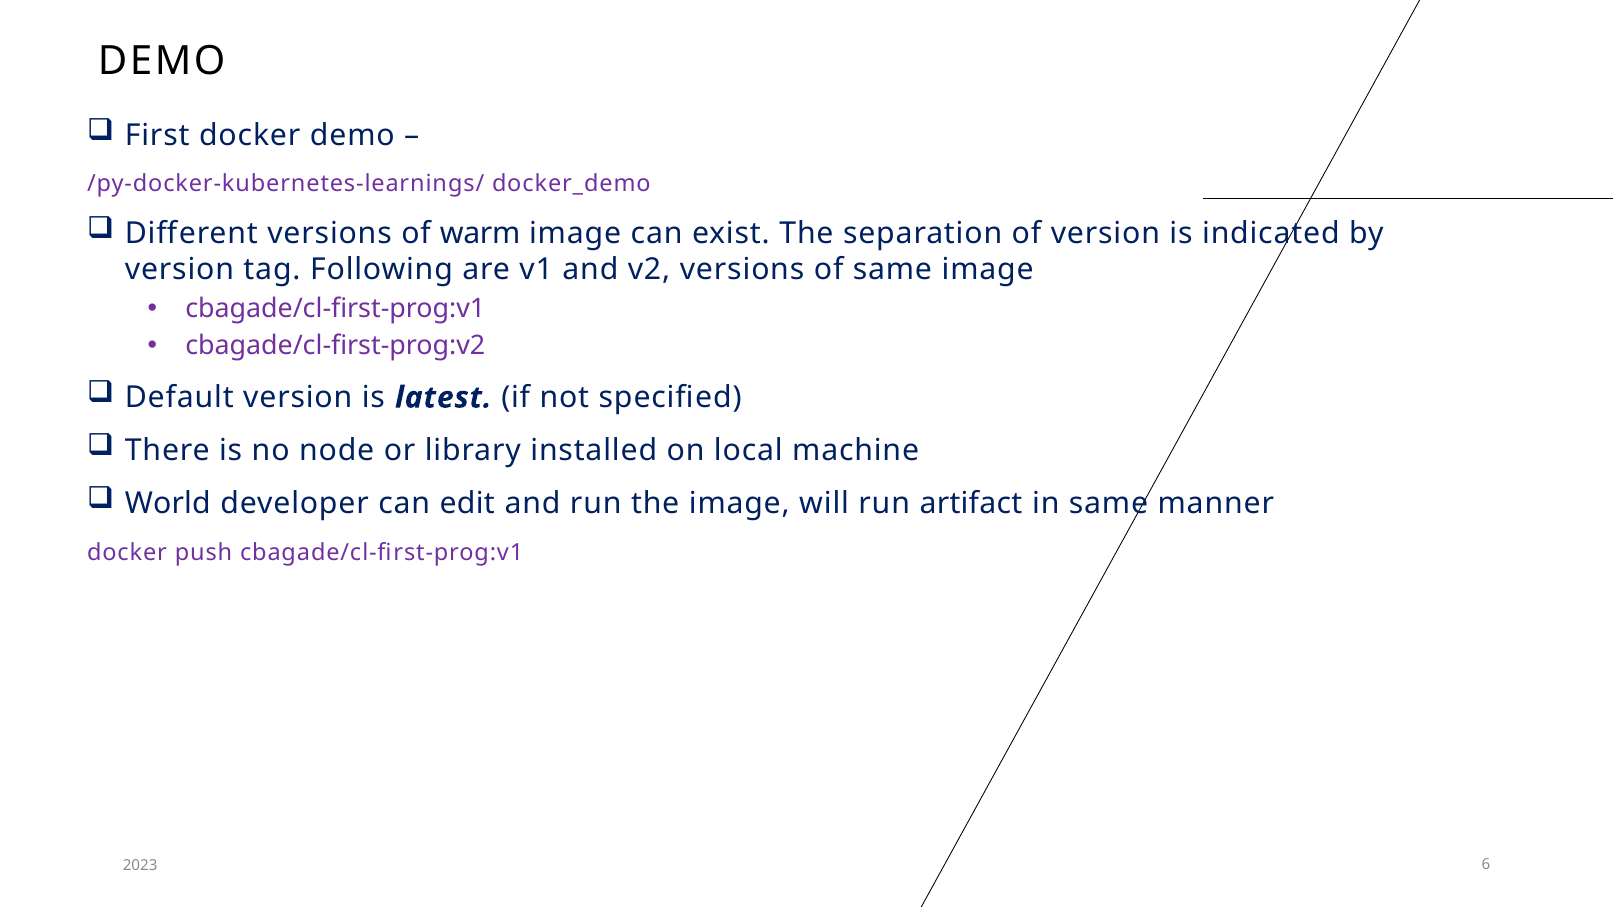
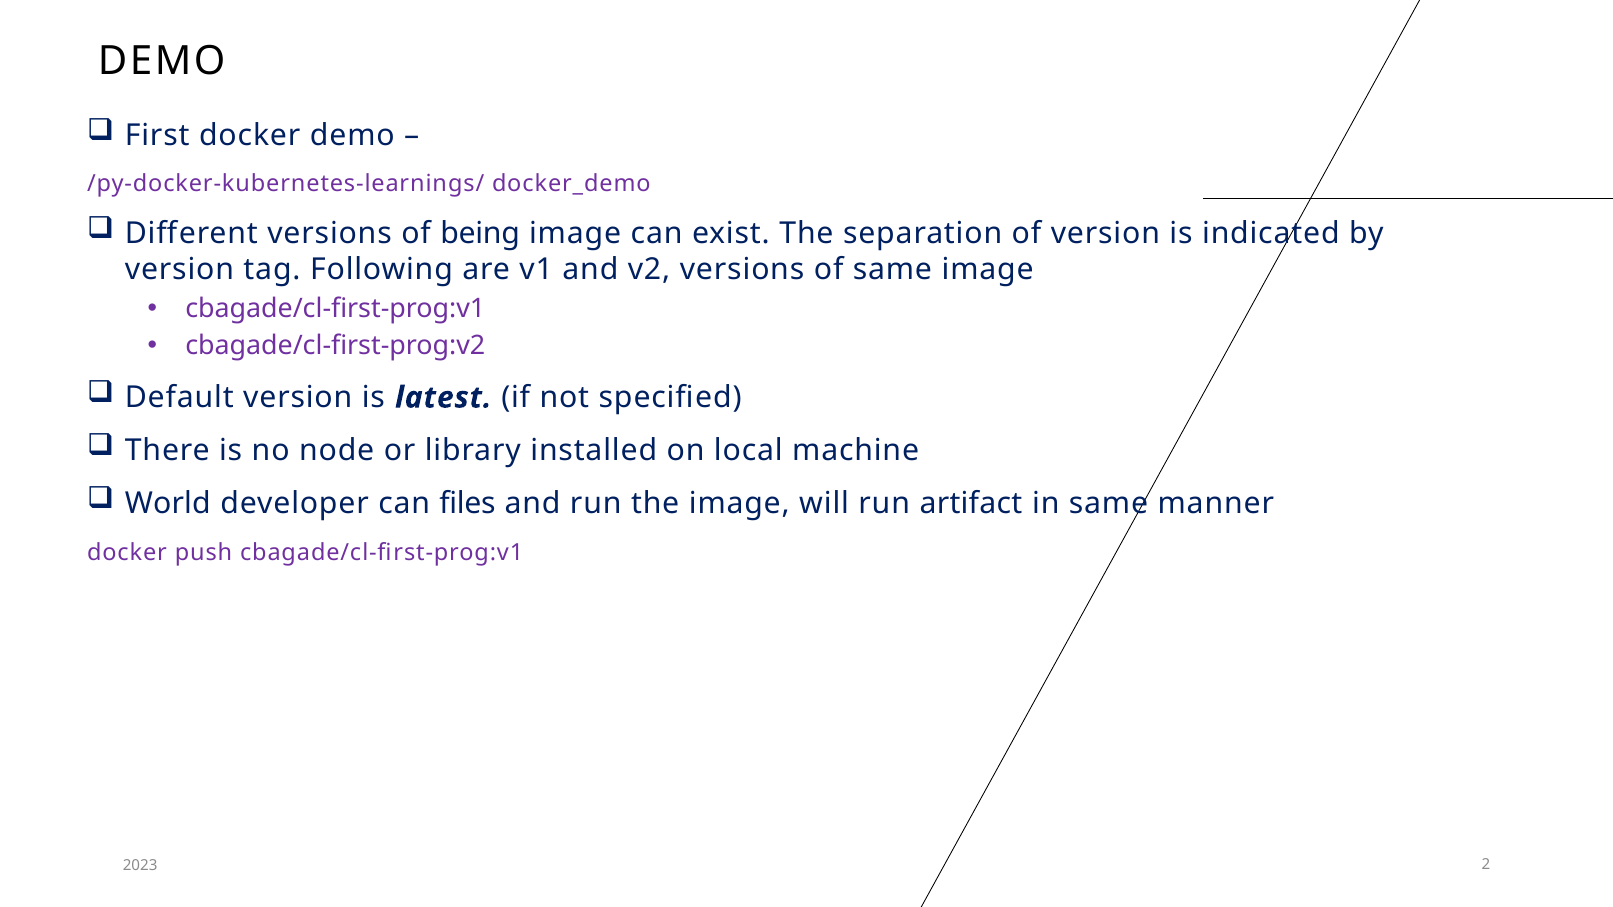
warm: warm -> being (480, 234)
edit: edit -> files (467, 504)
6: 6 -> 2 (1486, 865)
